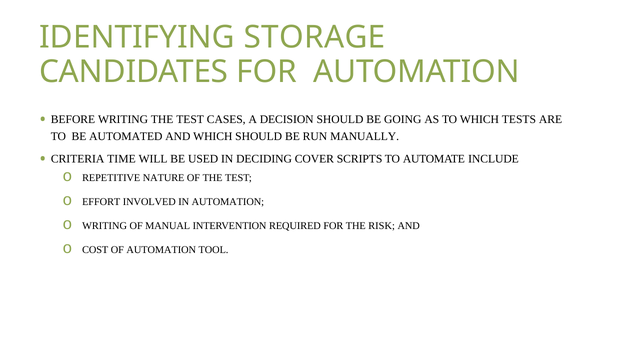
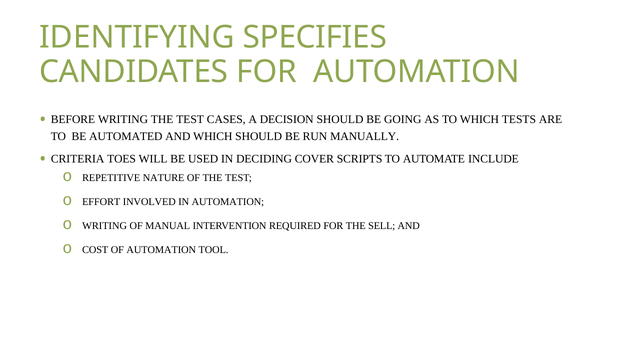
STORAGE: STORAGE -> SPECIFIES (315, 38)
TIME: TIME -> TOES (122, 159)
RISK: RISK -> SELL (382, 226)
